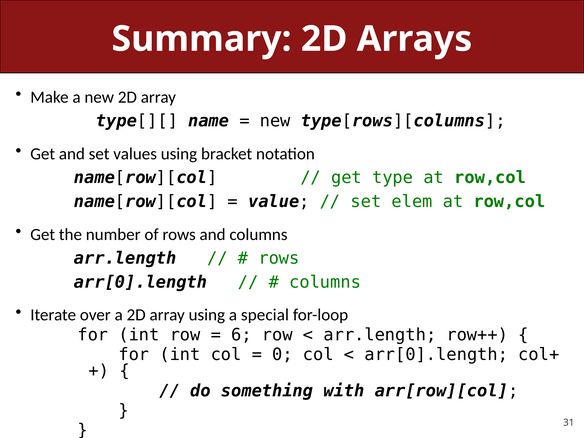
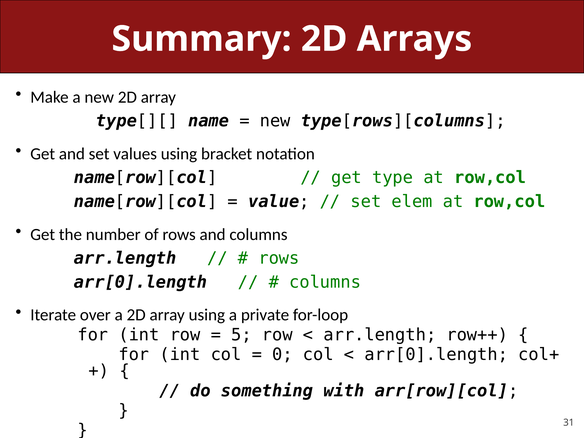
special: special -> private (265, 315)
6: 6 -> 5 (241, 335)
